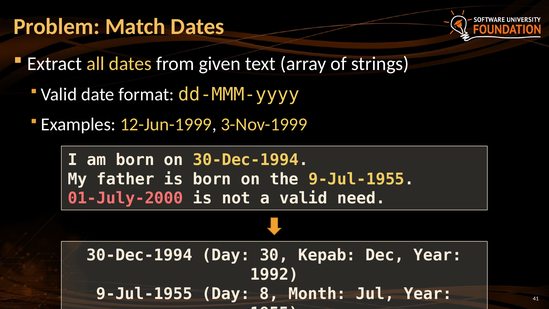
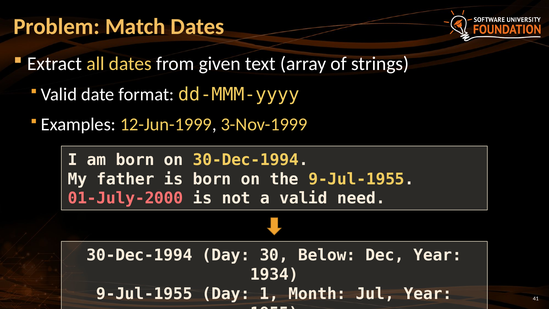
Kepab: Kepab -> Below (327, 255)
1992: 1992 -> 1934 (274, 274)
8: 8 -> 1 (269, 294)
